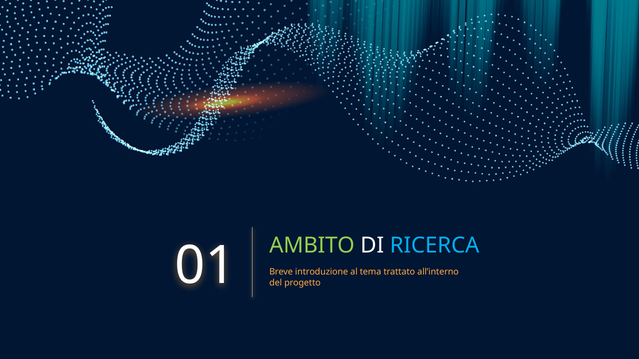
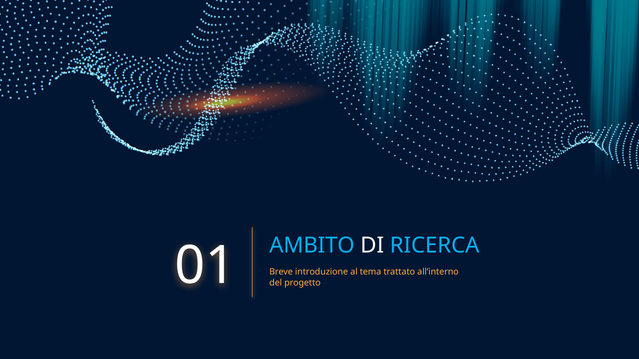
AMBITO colour: light green -> light blue (312, 246)
